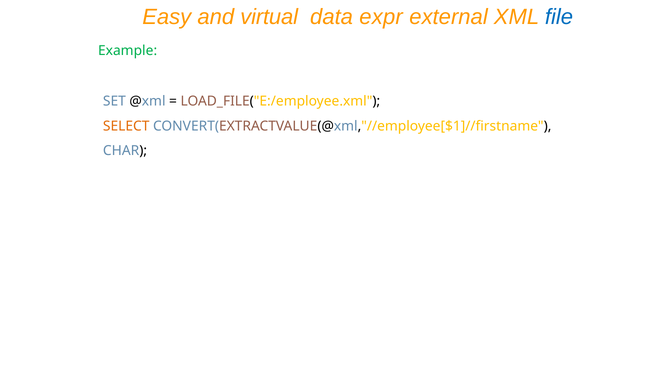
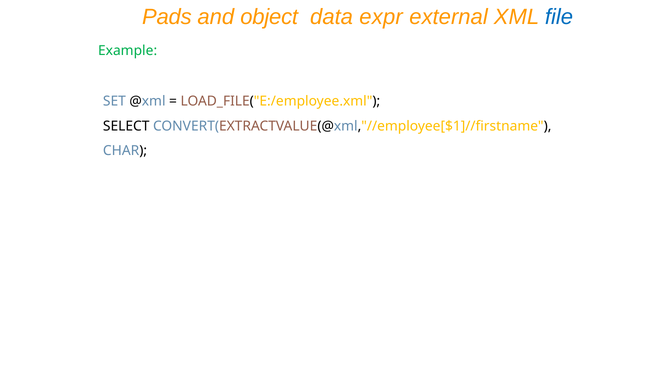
Easy: Easy -> Pads (167, 17)
virtual: virtual -> object (269, 17)
SELECT colour: orange -> black (126, 126)
